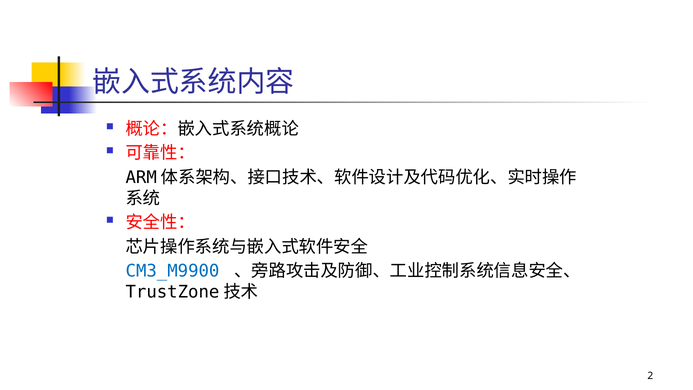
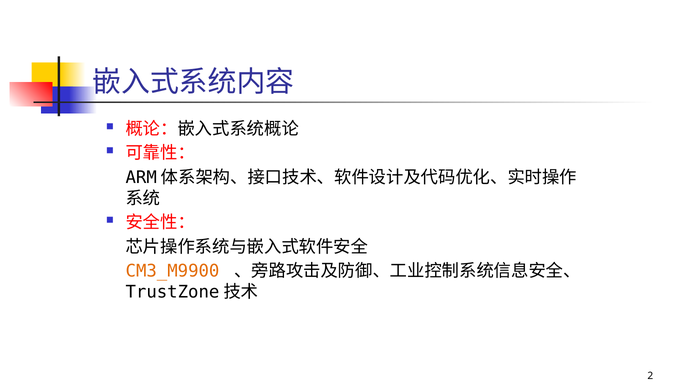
CM3_M9900 colour: blue -> orange (173, 271)
